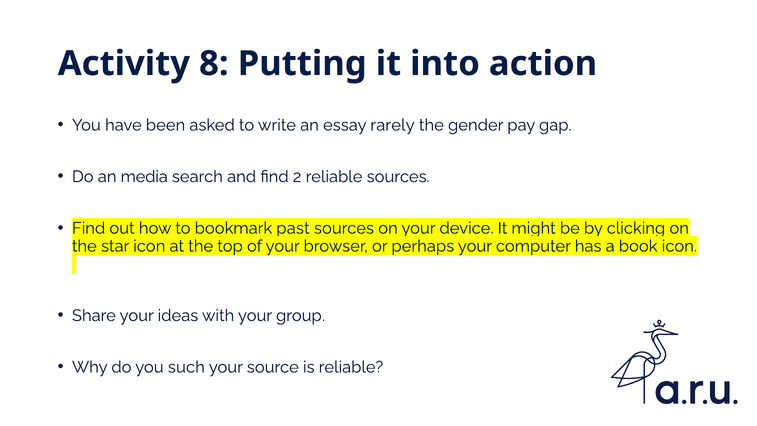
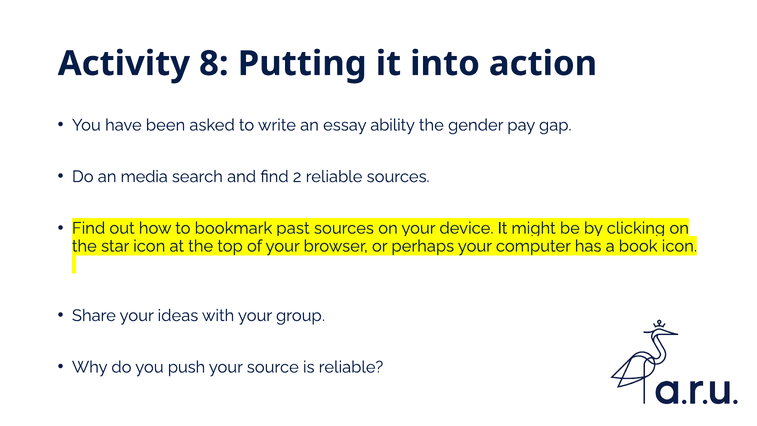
rarely: rarely -> ability (393, 125)
such: such -> push (187, 367)
